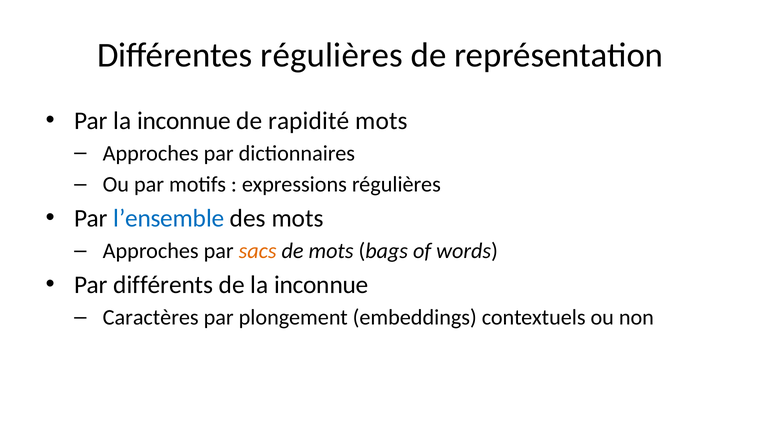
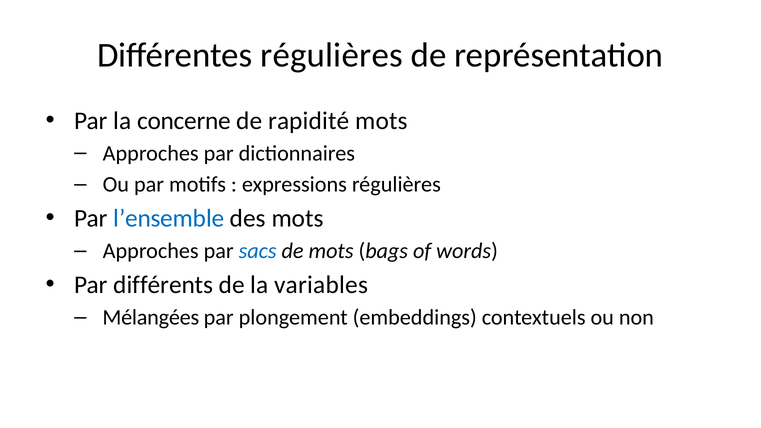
Par la inconnue: inconnue -> concerne (184, 121)
sacs colour: orange -> blue (258, 251)
de la inconnue: inconnue -> variables (321, 285)
Caractères: Caractères -> Mélangées (151, 318)
